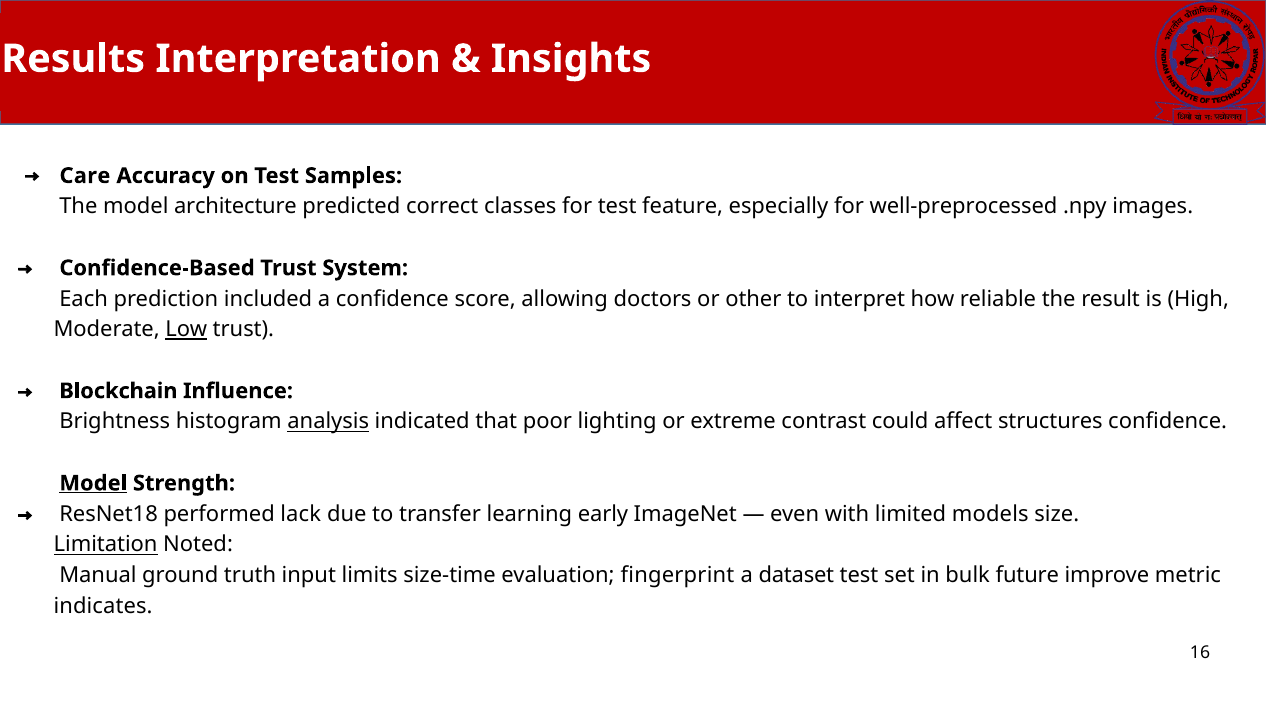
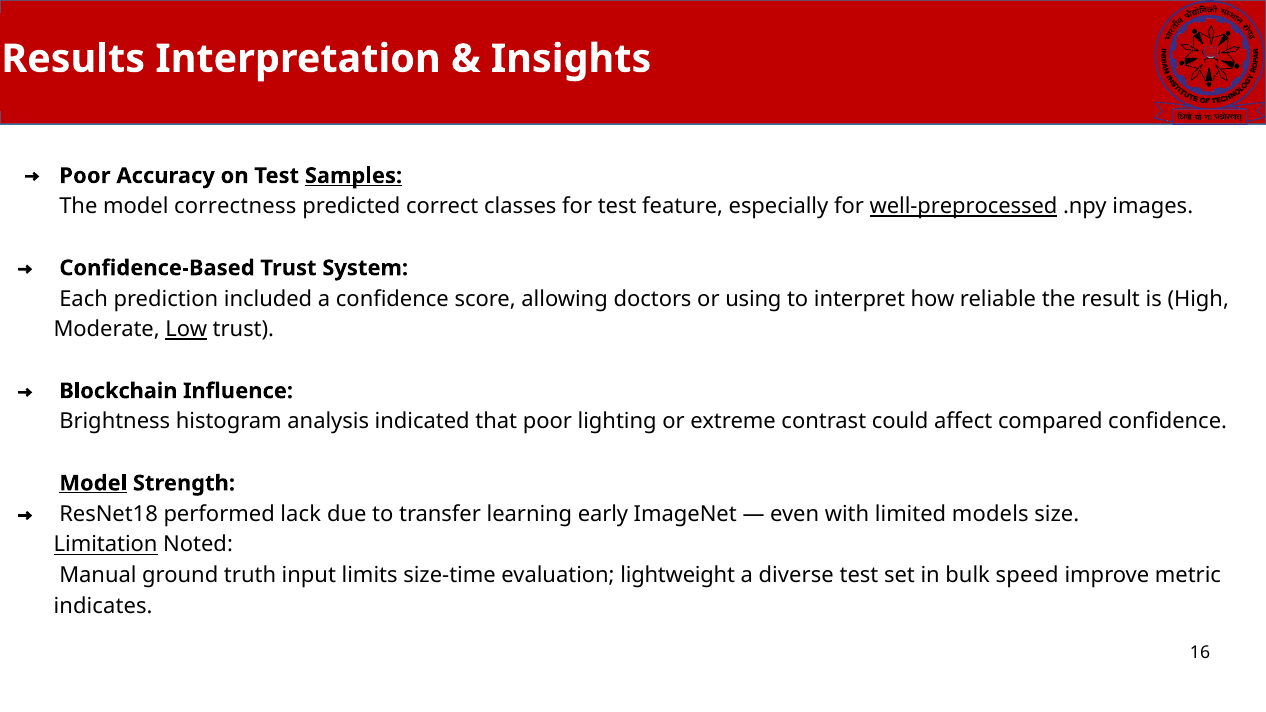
Care: Care -> Poor (85, 176)
Samples underline: none -> present (353, 176)
architecture: architecture -> correctness (235, 207)
well-preprocessed underline: none -> present (964, 207)
other: other -> using (753, 299)
analysis underline: present -> none (328, 422)
structures: structures -> compared (1050, 422)
fingerprint: fingerprint -> lightweight (678, 576)
dataset: dataset -> diverse (796, 576)
future: future -> speed (1027, 576)
